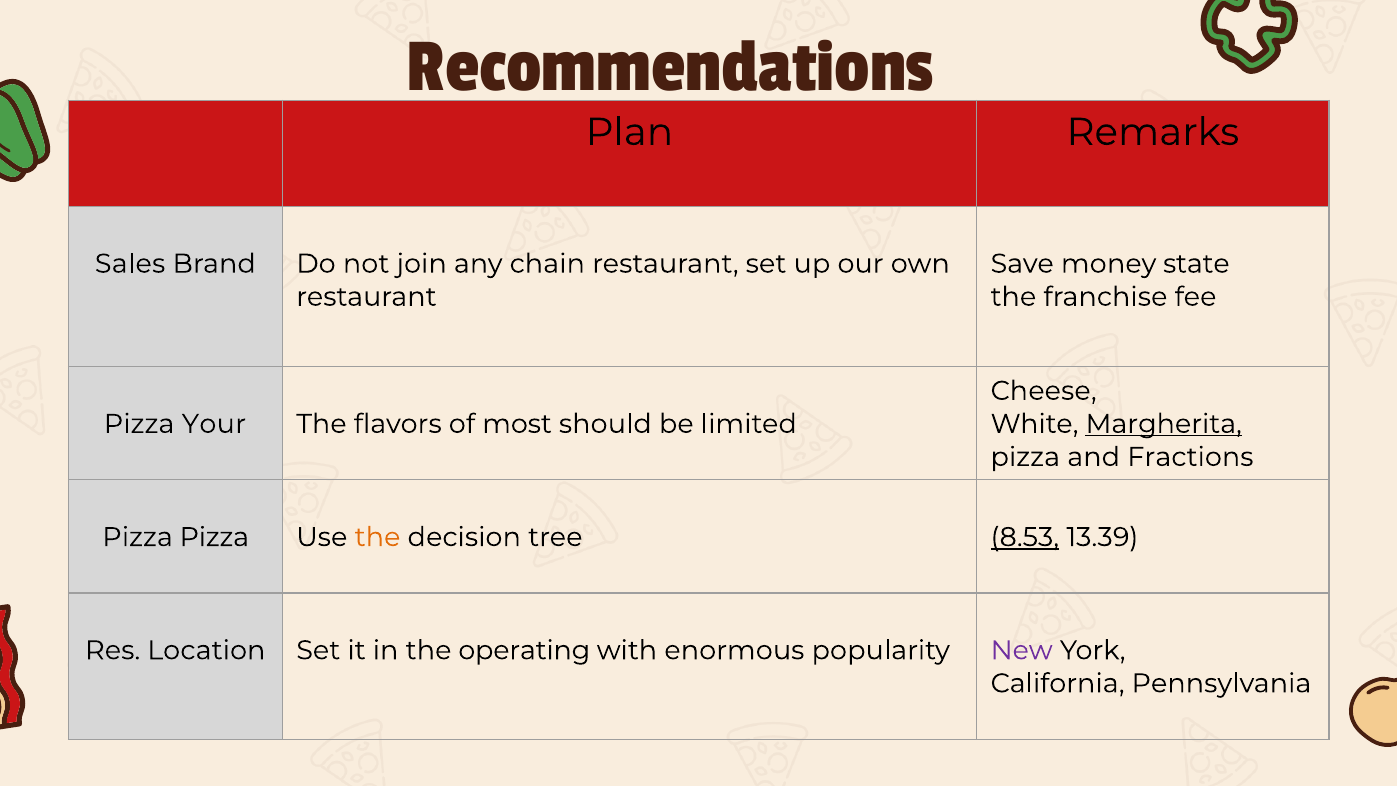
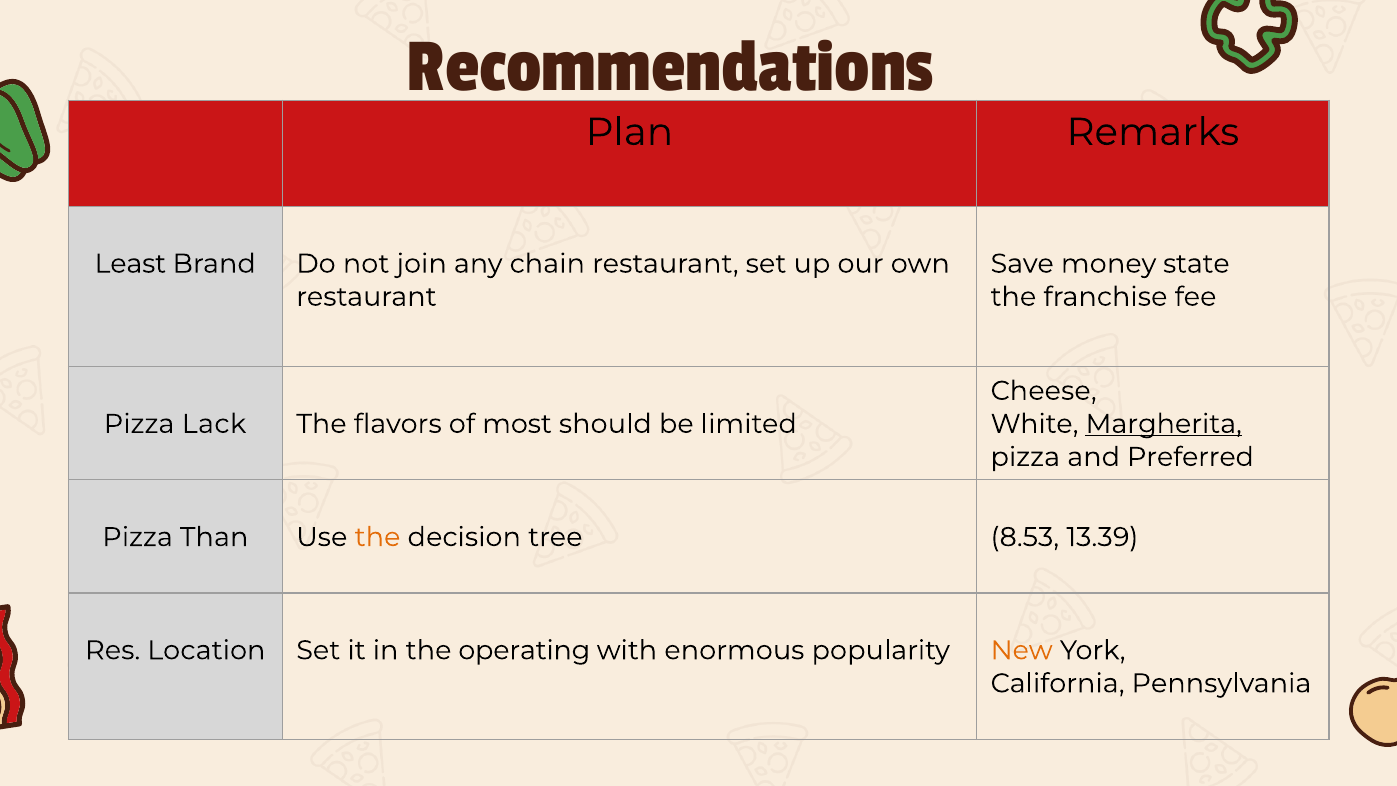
Sales: Sales -> Least (130, 264)
Your: Your -> Lack (214, 424)
Fractions: Fractions -> Preferred (1190, 457)
Pizza Pizza: Pizza -> Than (214, 537)
8.53 underline: present -> none (1025, 537)
New colour: purple -> orange (1022, 650)
